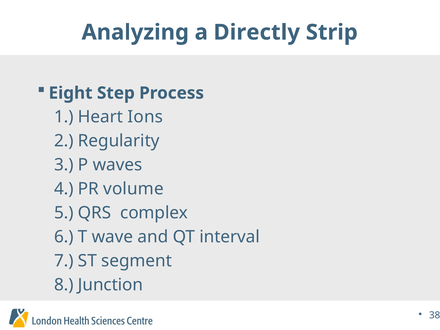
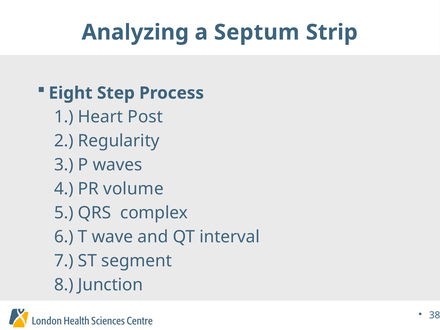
Directly: Directly -> Septum (257, 32)
Ions: Ions -> Post (145, 117)
